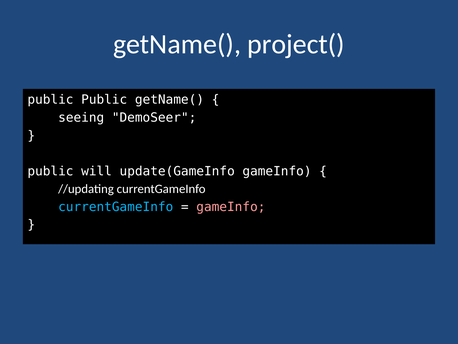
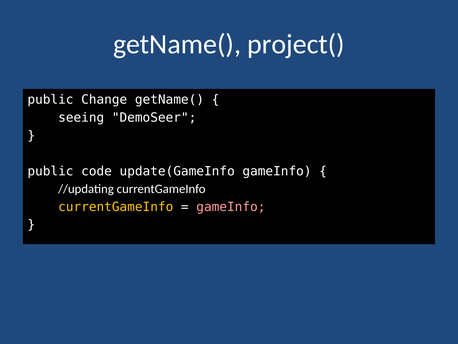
public Public: Public -> Change (104, 100)
will: will -> code (97, 171)
currentGameInfo colour: light blue -> yellow (116, 207)
